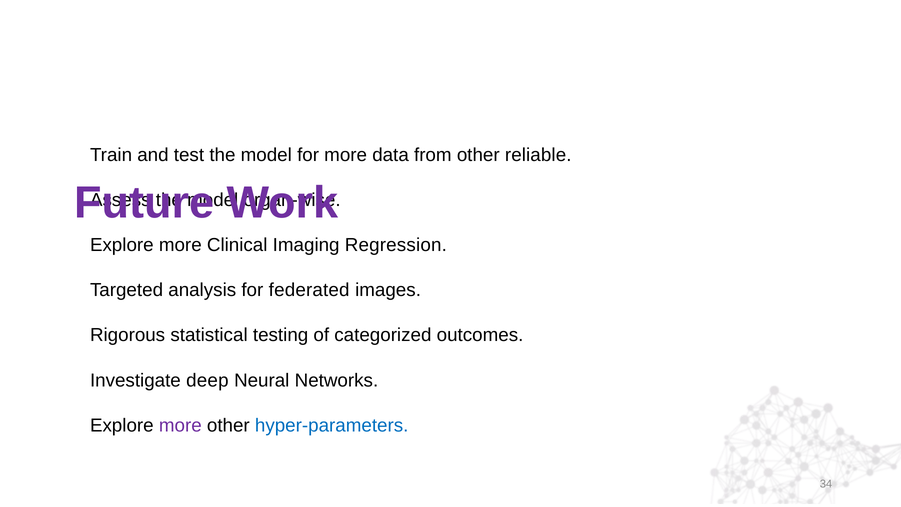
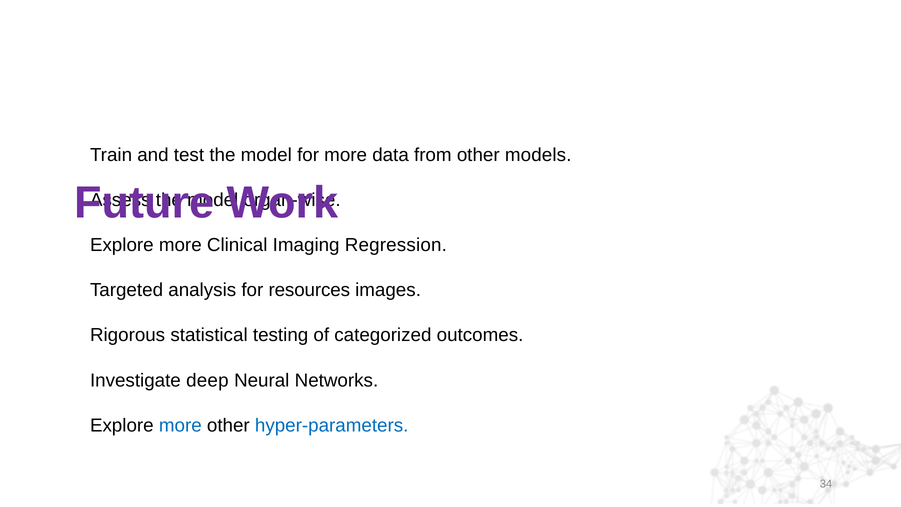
reliable: reliable -> models (538, 155)
federated: federated -> resources (309, 290)
more colour: purple -> blue (180, 425)
